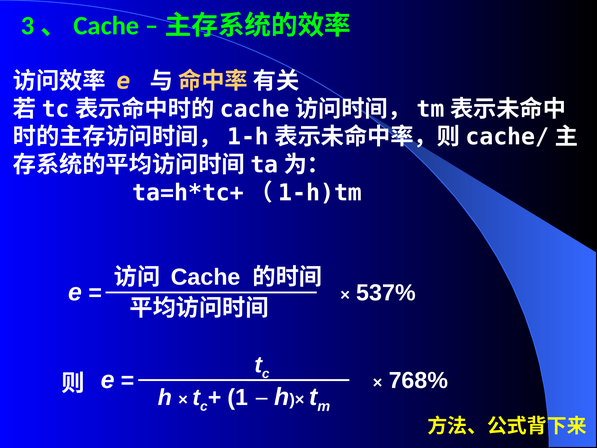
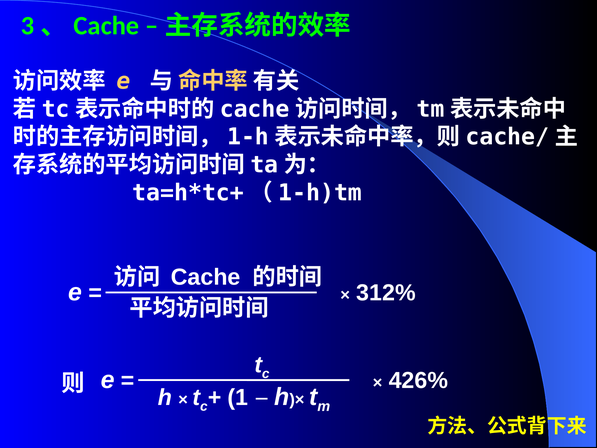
537%: 537% -> 312% (386, 293)
768%: 768% -> 426% (418, 380)
